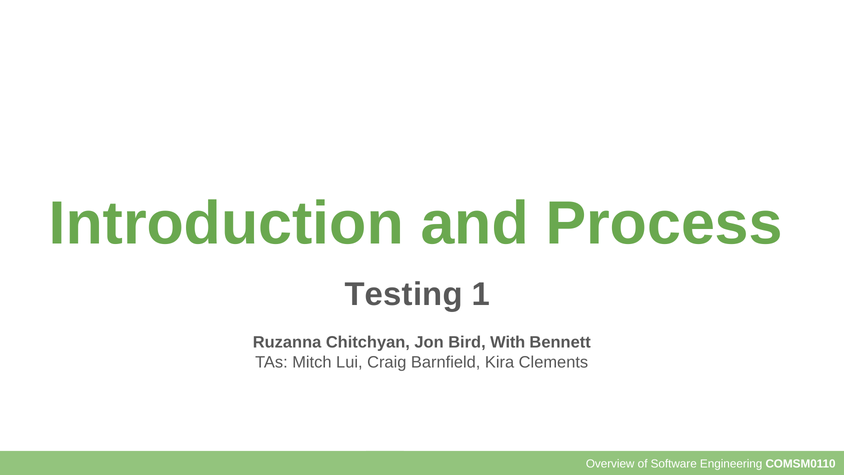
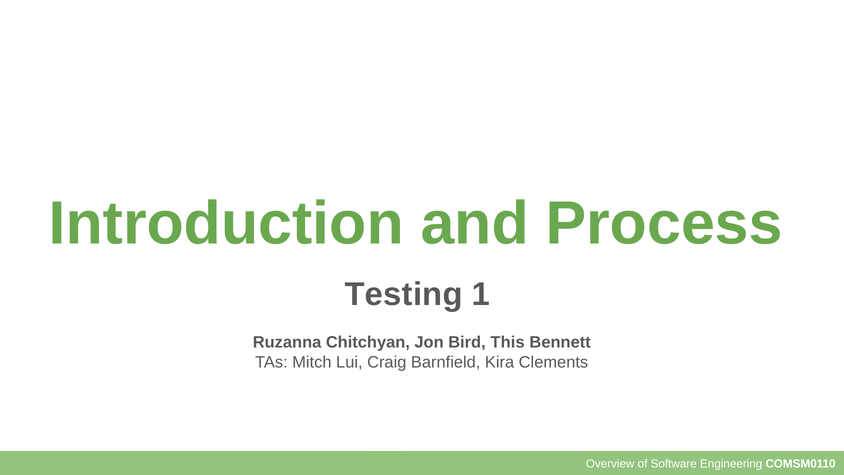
With: With -> This (508, 342)
